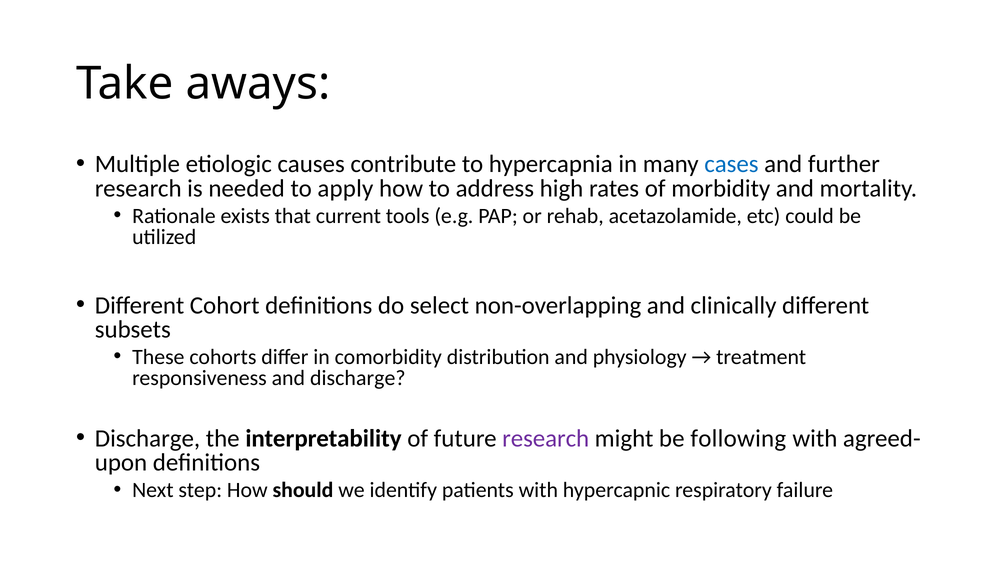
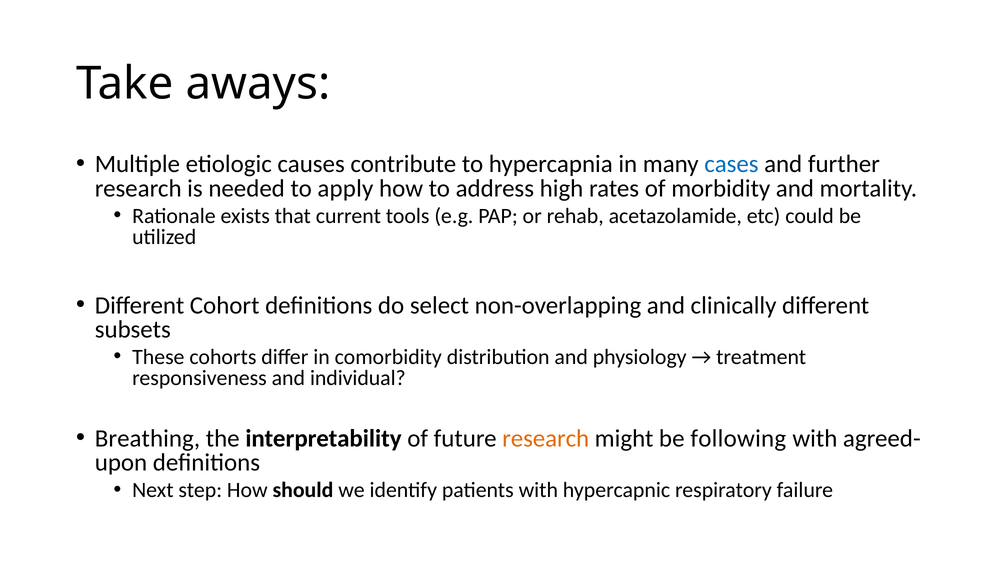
and discharge: discharge -> individual (358, 379)
Discharge: Discharge -> Breathing (147, 439)
research colour: purple -> orange (546, 439)
